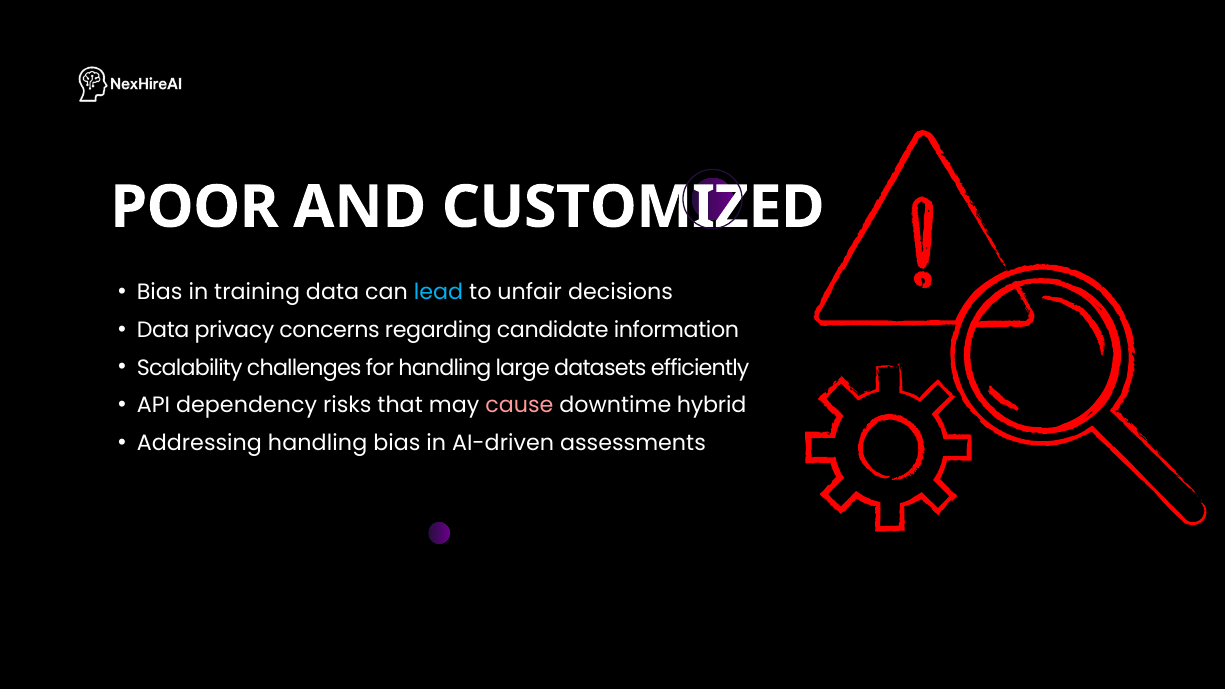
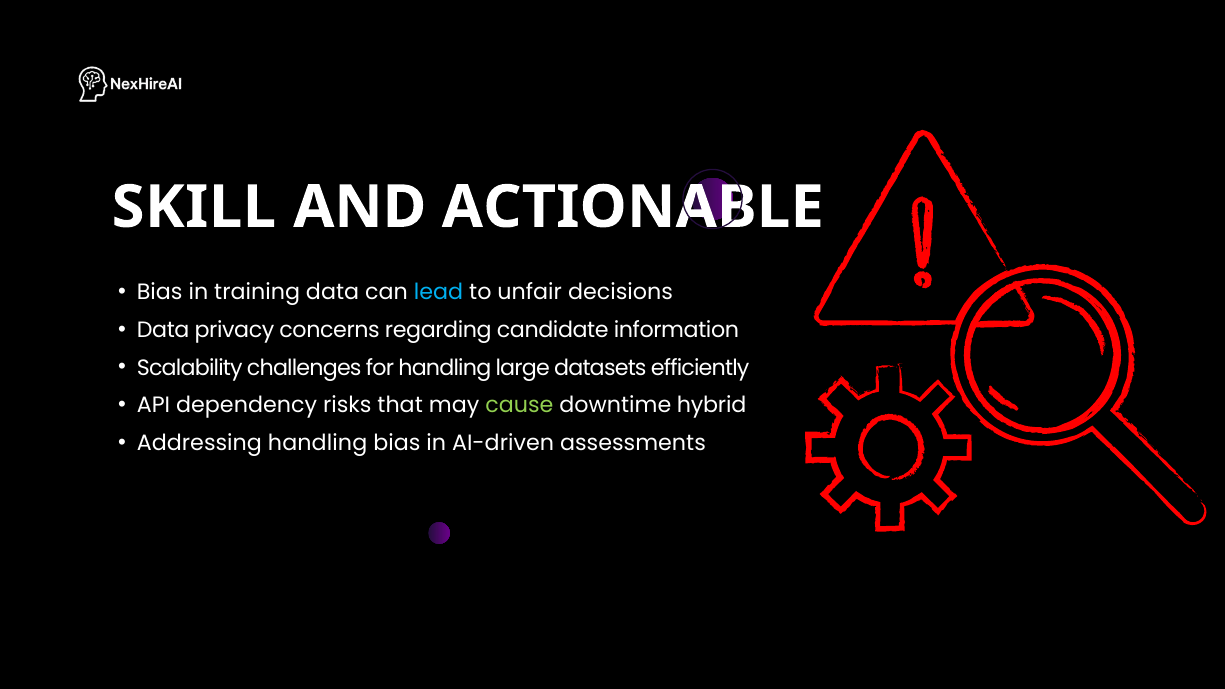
POOR: POOR -> SKILL (194, 207)
CUSTOMIZED: CUSTOMIZED -> ACTIONABLE (633, 207)
cause colour: pink -> light green (519, 405)
